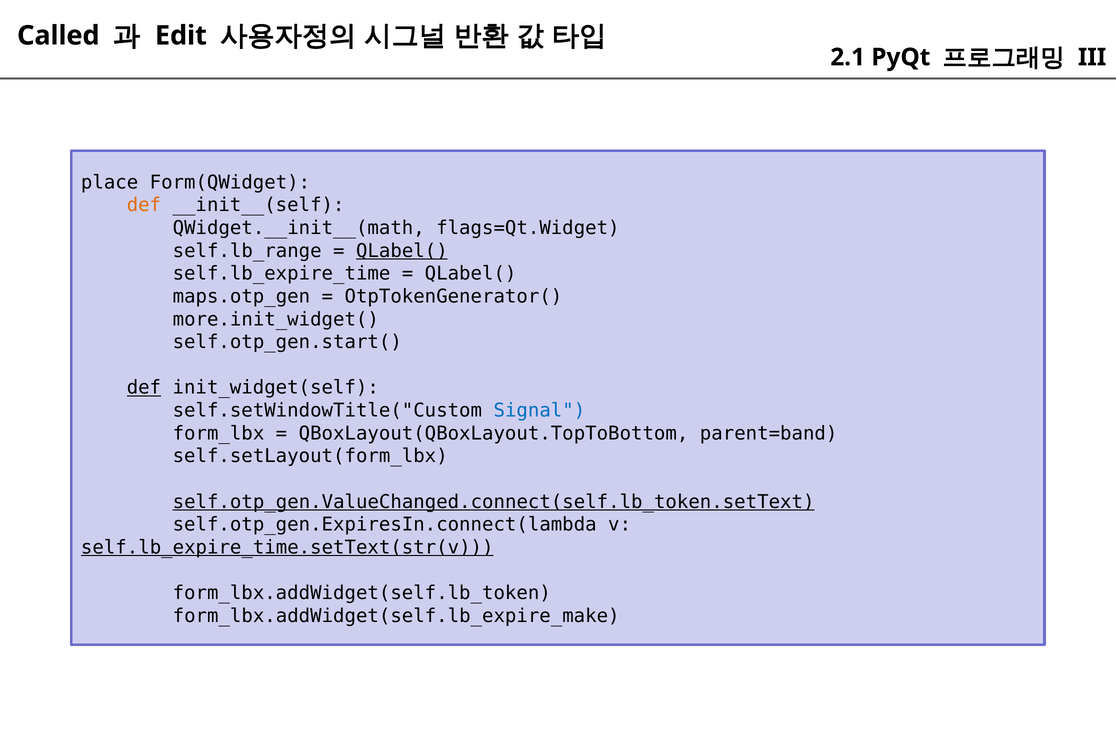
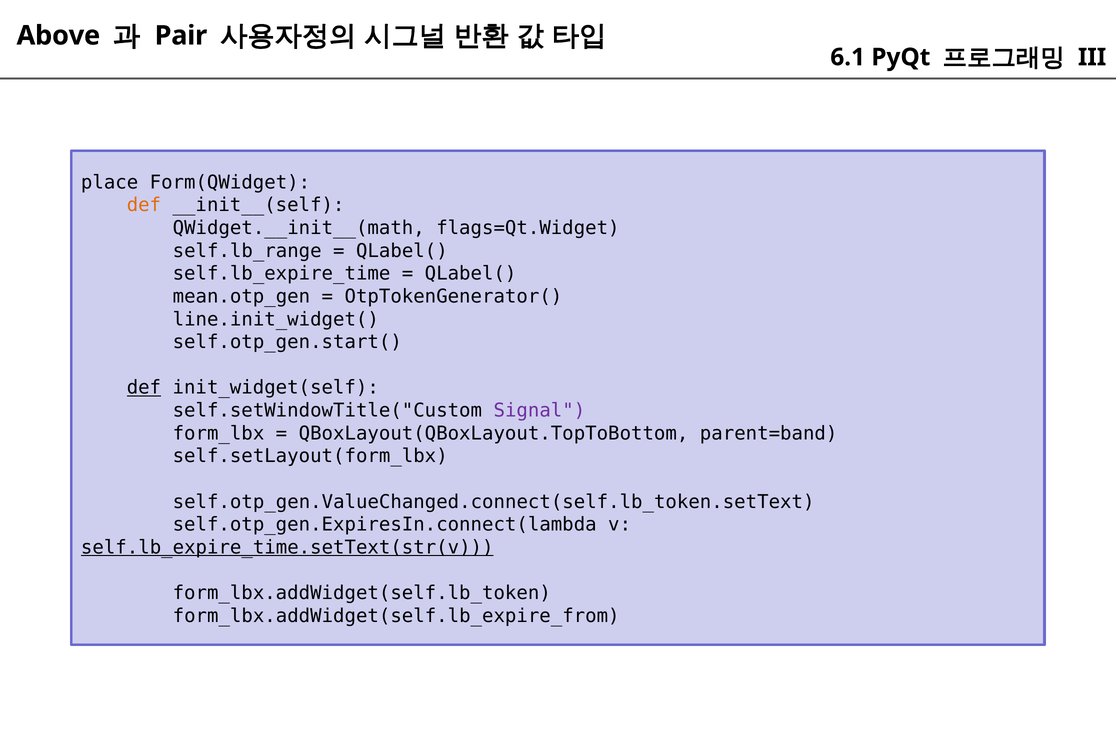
Called: Called -> Above (58, 36)
Edit: Edit -> Pair (181, 36)
2.1: 2.1 -> 6.1 (848, 57)
QLabel( underline: present -> none (402, 251)
maps.otp_gen: maps.otp_gen -> mean.otp_gen (241, 296)
more.init_widget(: more.init_widget( -> line.init_widget( (276, 319)
Signal colour: blue -> purple (539, 411)
self.otp_gen.ValueChanged.connect(self.lb_token.setText underline: present -> none (494, 502)
form_lbx.addWidget(self.lb_expire_make: form_lbx.addWidget(self.lb_expire_make -> form_lbx.addWidget(self.lb_expire_from (396, 616)
